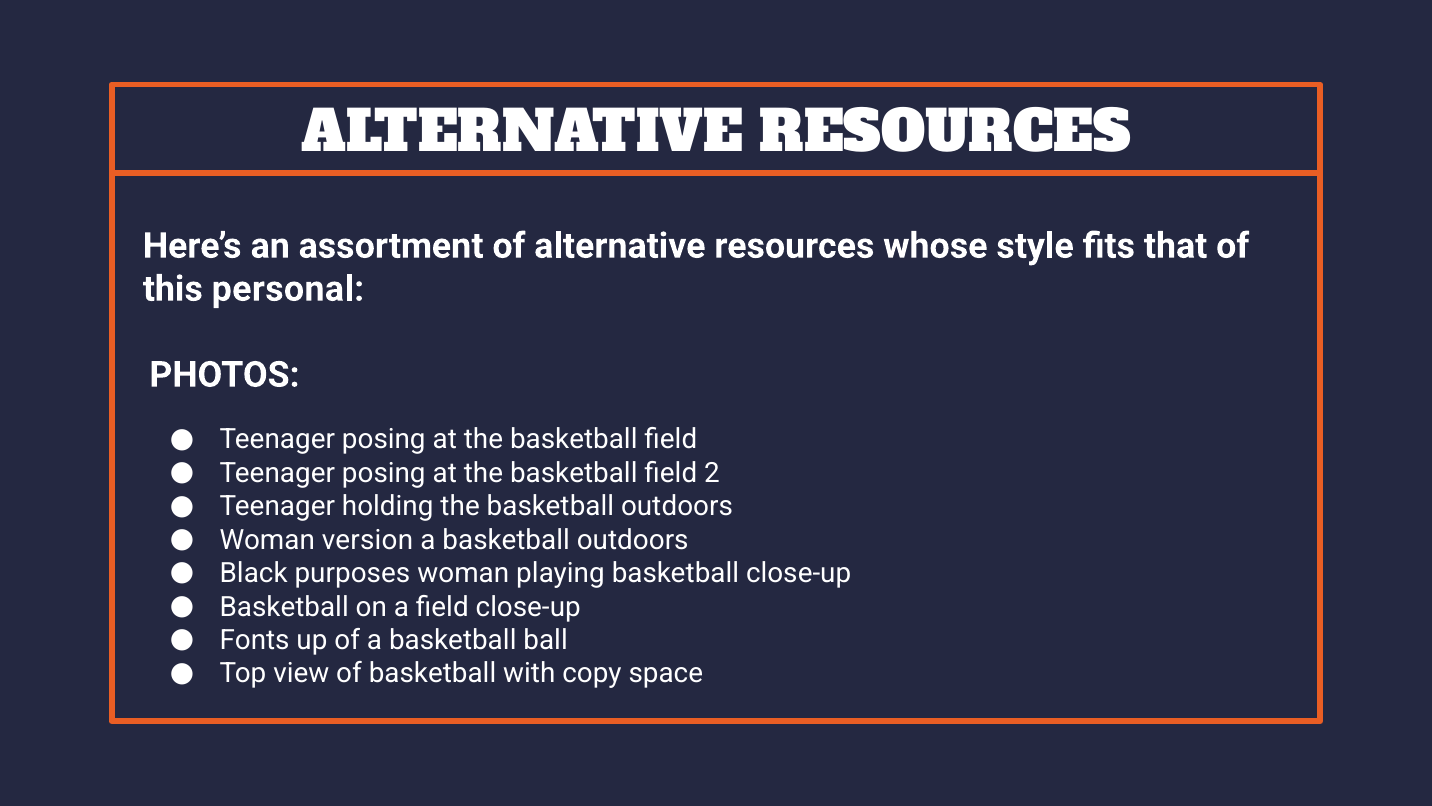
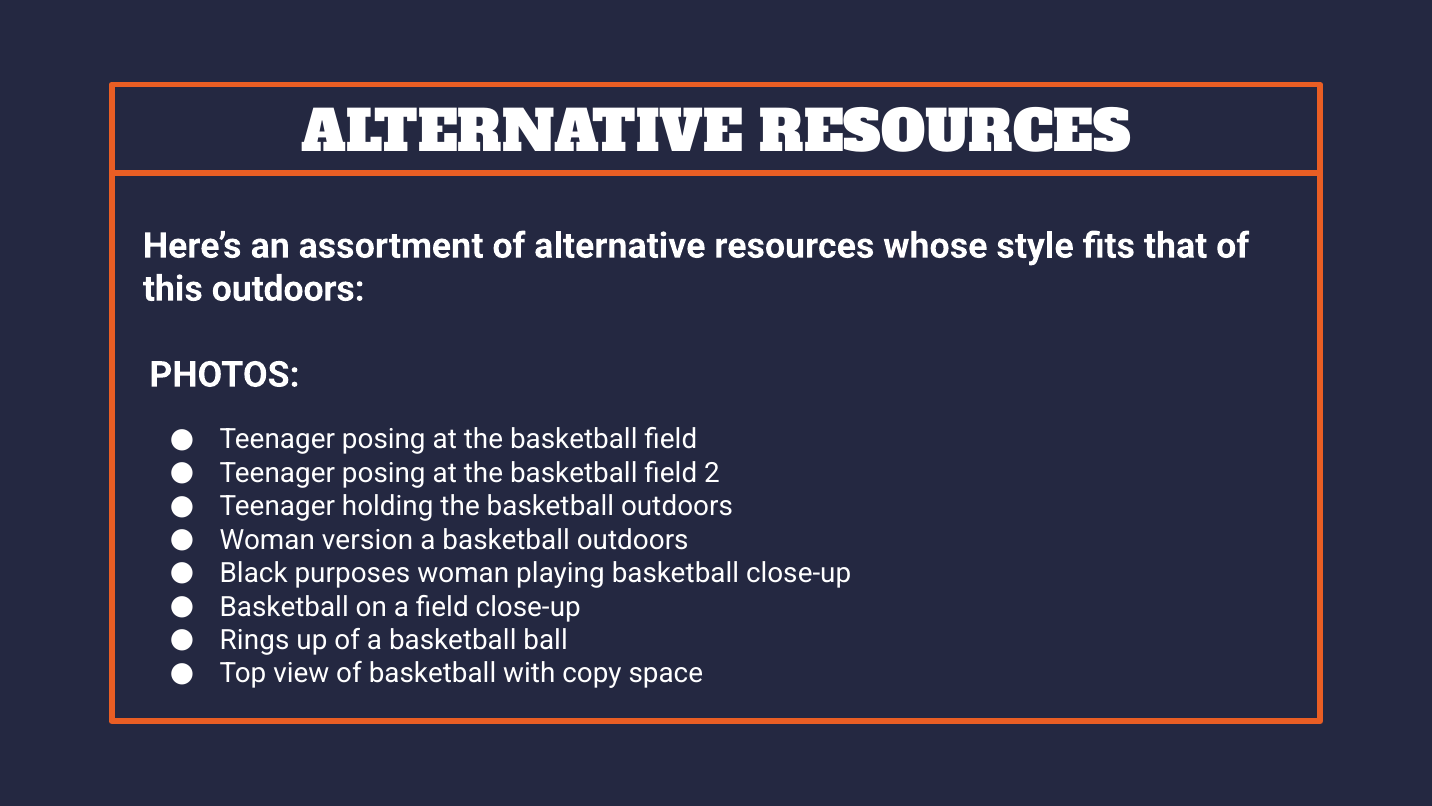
this personal: personal -> outdoors (288, 289)
Fonts: Fonts -> Rings (255, 640)
